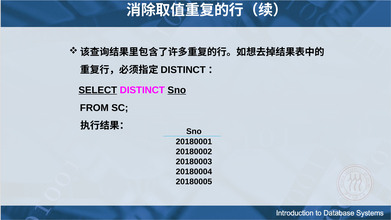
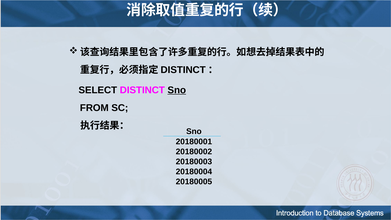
SELECT underline: present -> none (98, 90)
